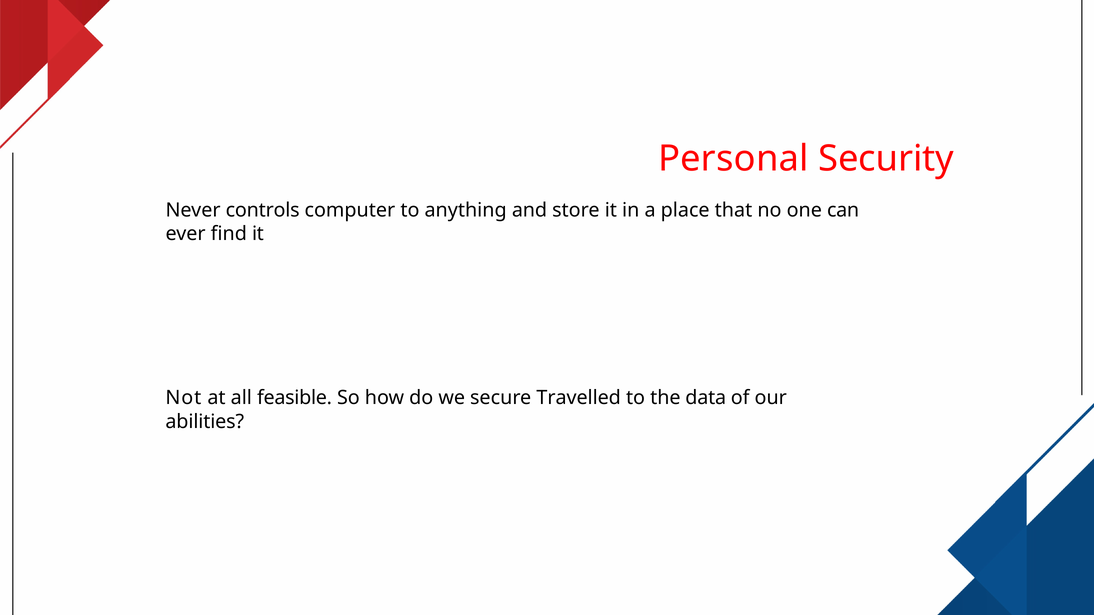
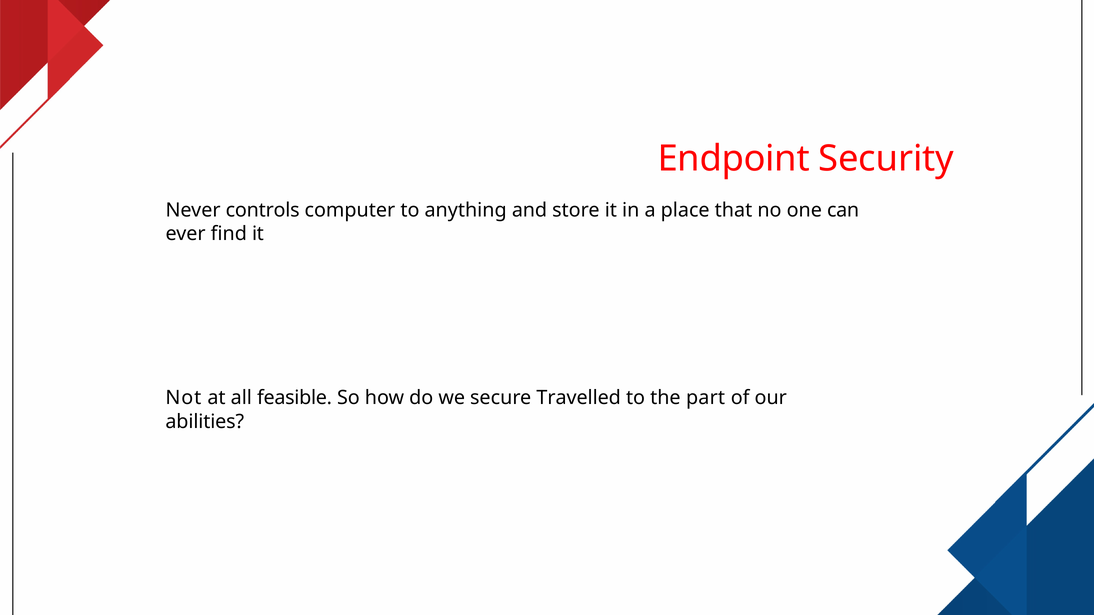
Personal: Personal -> Endpoint (734, 159)
data: data -> part (706, 398)
